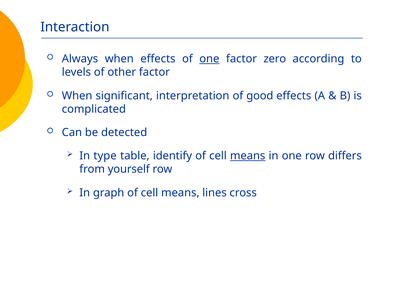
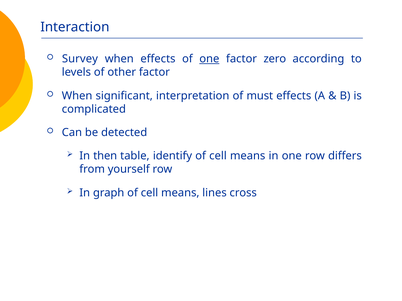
Always: Always -> Survey (80, 59)
good: good -> must (260, 96)
type: type -> then (105, 156)
means underline: present -> none (248, 156)
